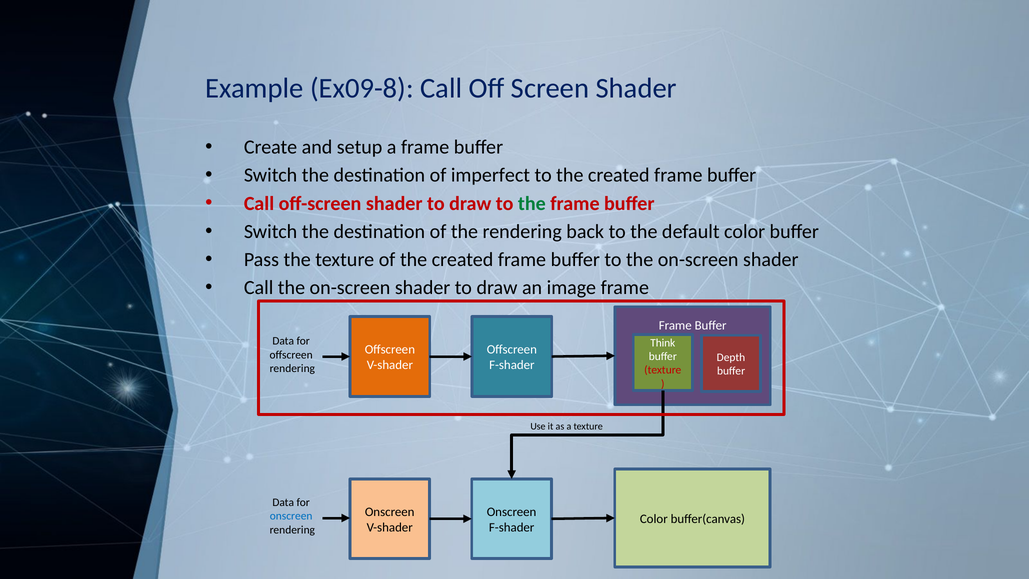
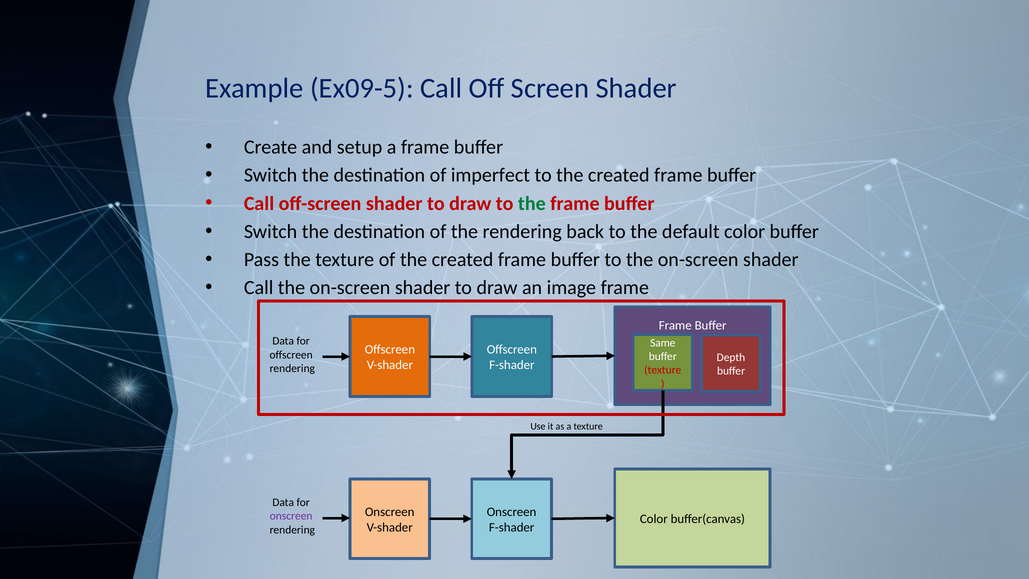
Ex09-8: Ex09-8 -> Ex09-5 (362, 89)
Think: Think -> Same (663, 343)
onscreen colour: blue -> purple (291, 516)
